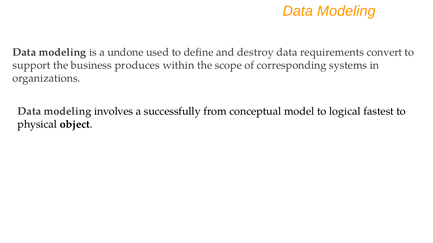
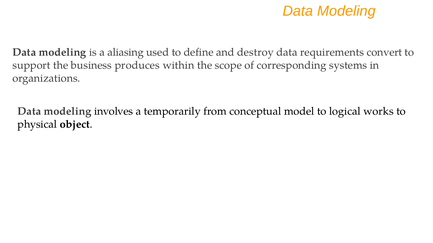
undone: undone -> aliasing (126, 52)
successfully: successfully -> temporarily (172, 112)
fastest: fastest -> works (379, 112)
